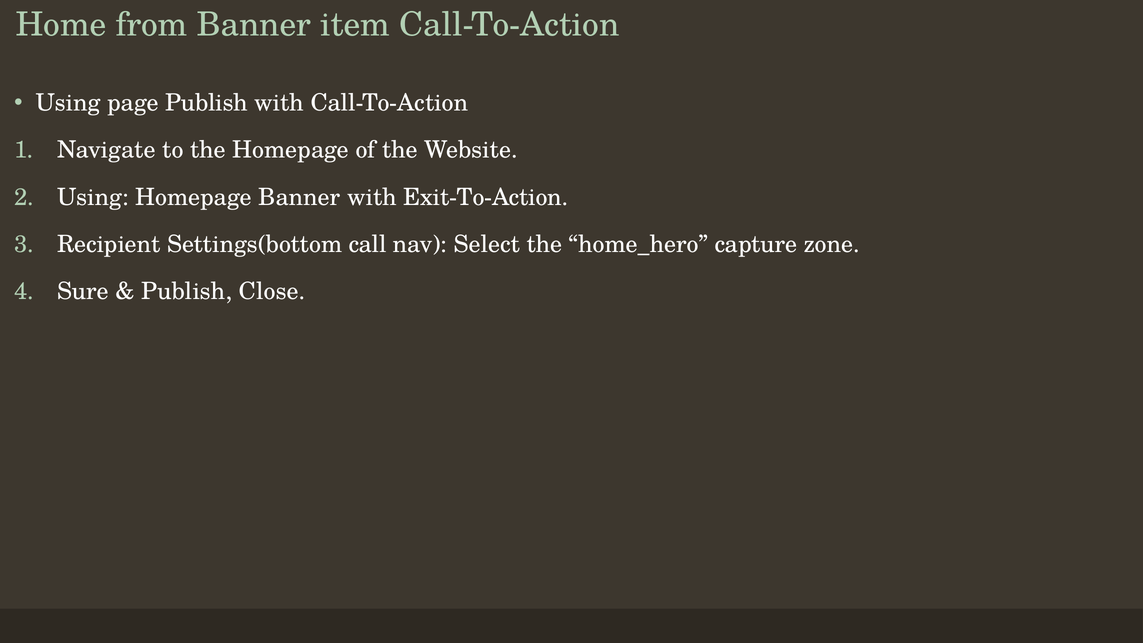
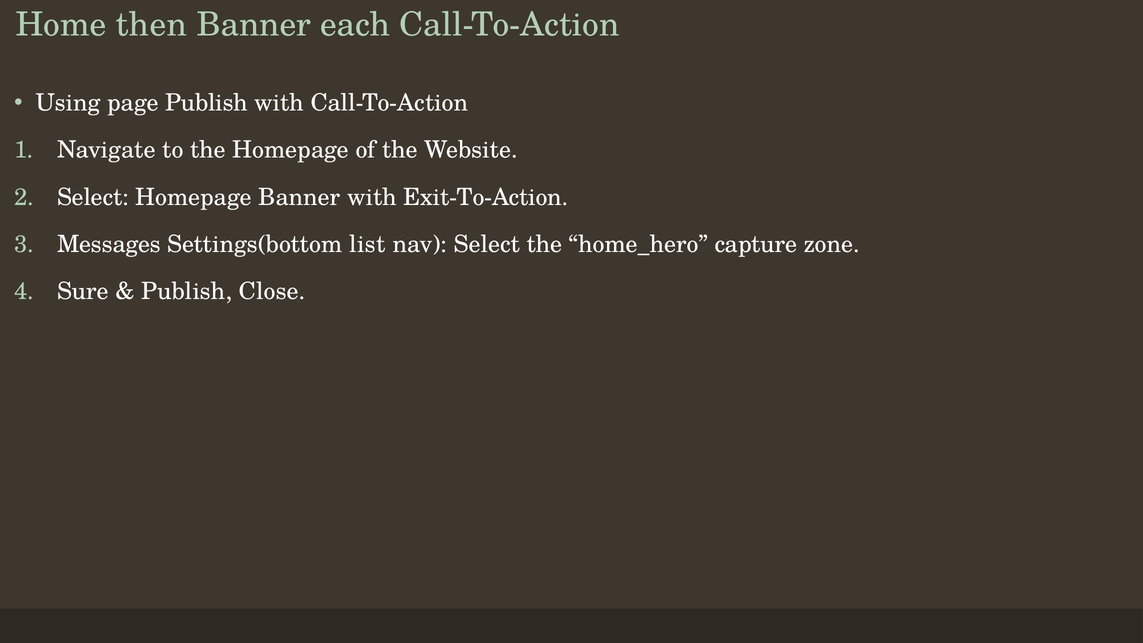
from: from -> then (151, 25)
item: item -> each (355, 25)
Using: Using -> Select (93, 197)
Recipient: Recipient -> Messages (109, 244)
call: call -> list (367, 244)
